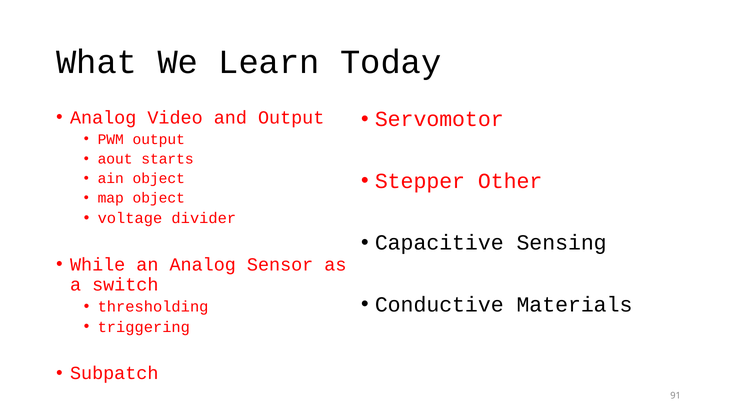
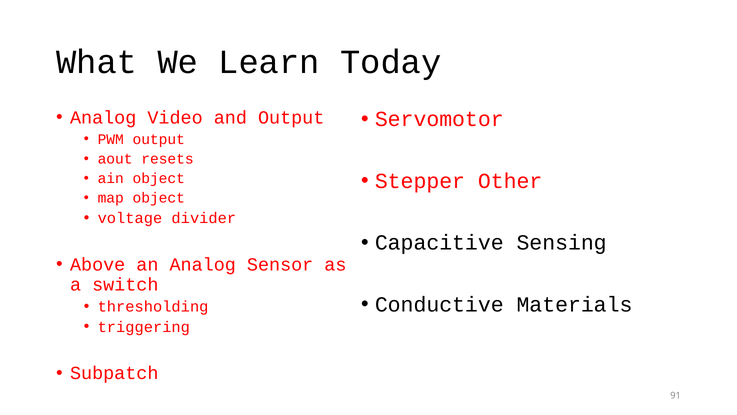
starts: starts -> resets (168, 159)
While: While -> Above (98, 264)
